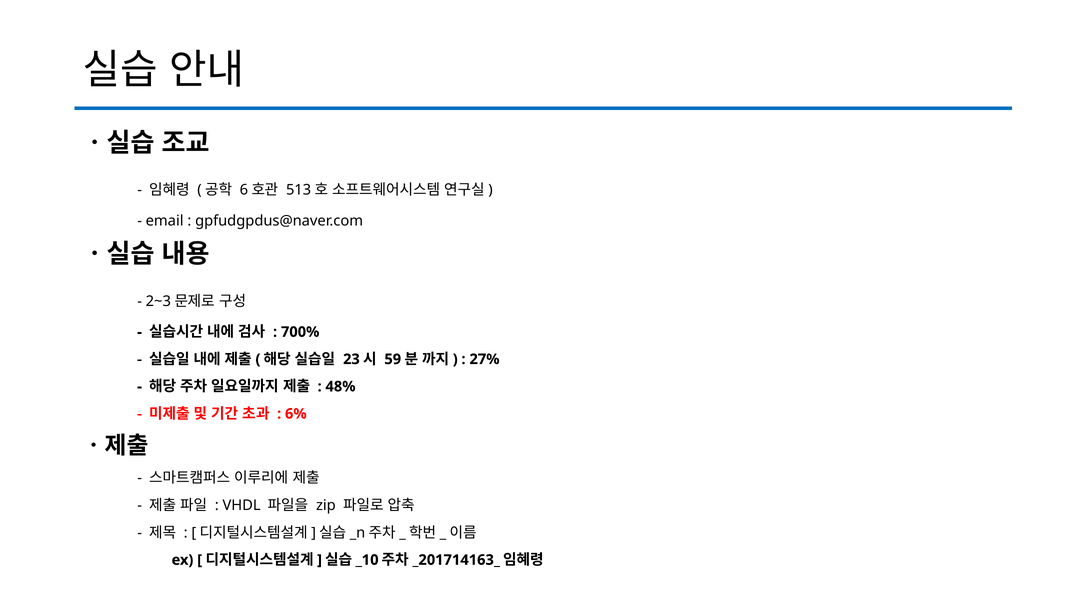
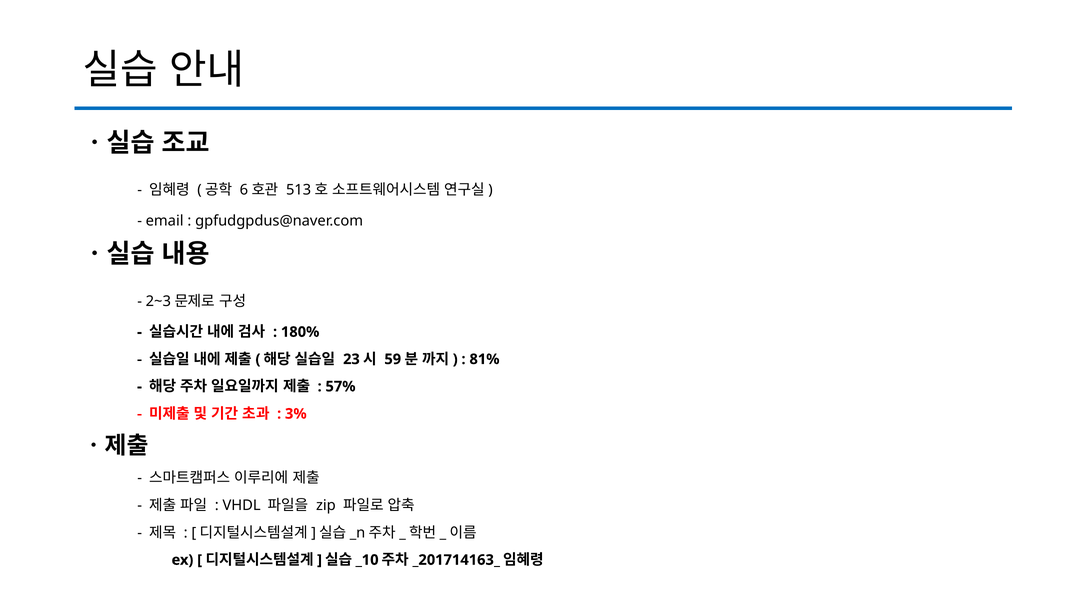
700%: 700% -> 180% (300, 332)
27%: 27% -> 81% (484, 359)
48%: 48% -> 57% (340, 386)
6%: 6% -> 3% (296, 413)
